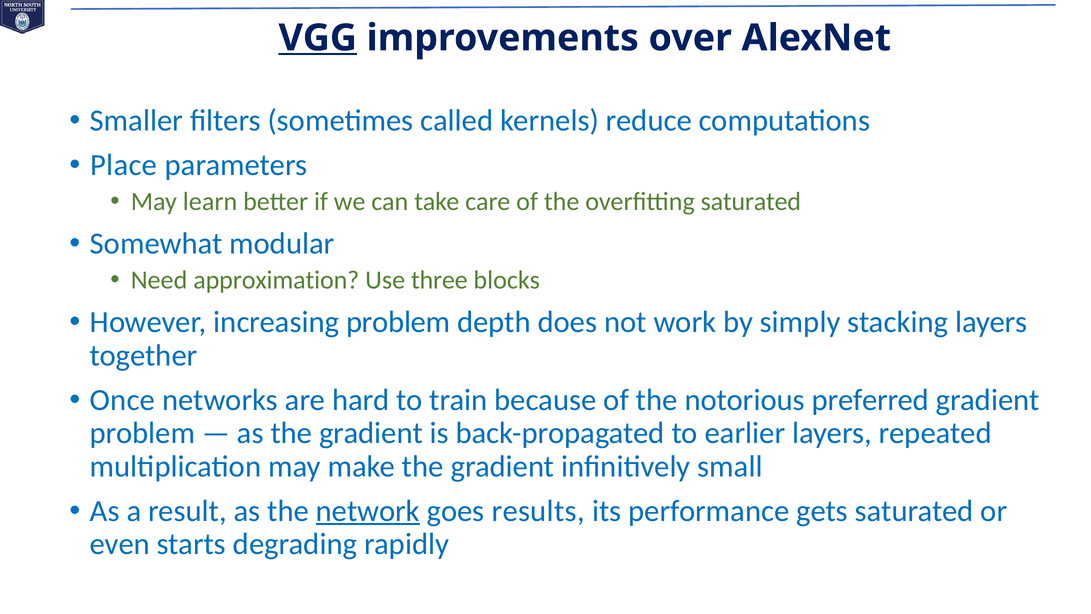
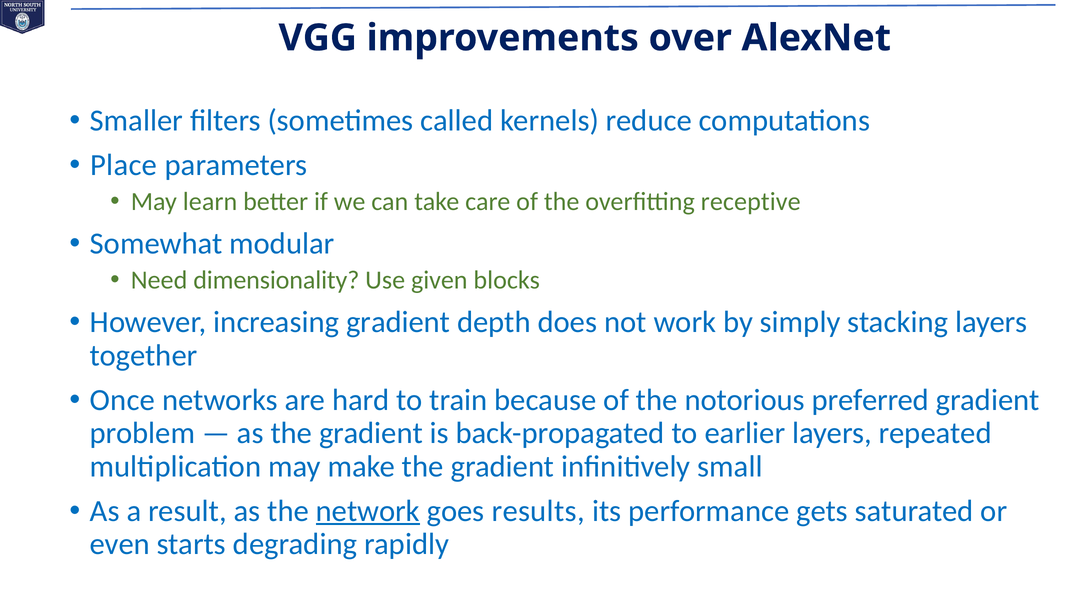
VGG underline: present -> none (318, 38)
overfitting saturated: saturated -> receptive (751, 202)
approximation: approximation -> dimensionality (276, 280)
three: three -> given (439, 280)
increasing problem: problem -> gradient (398, 322)
